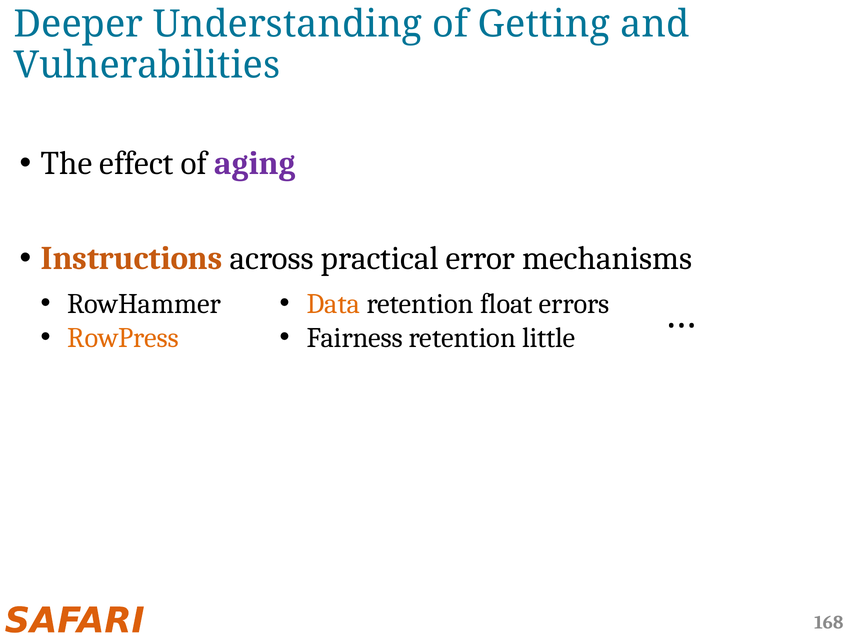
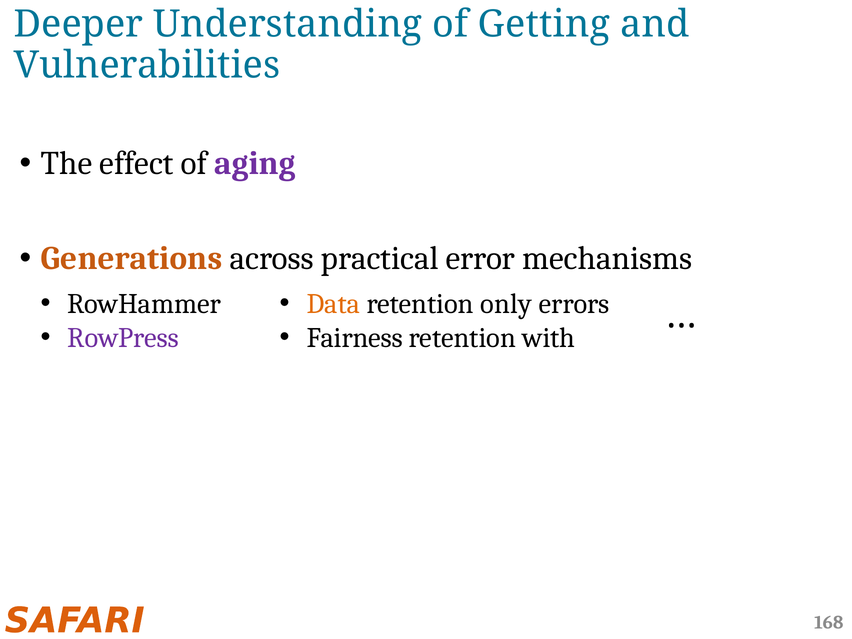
Instructions: Instructions -> Generations (132, 258)
float: float -> only (506, 304)
RowPress colour: orange -> purple (123, 338)
little: little -> with (549, 338)
